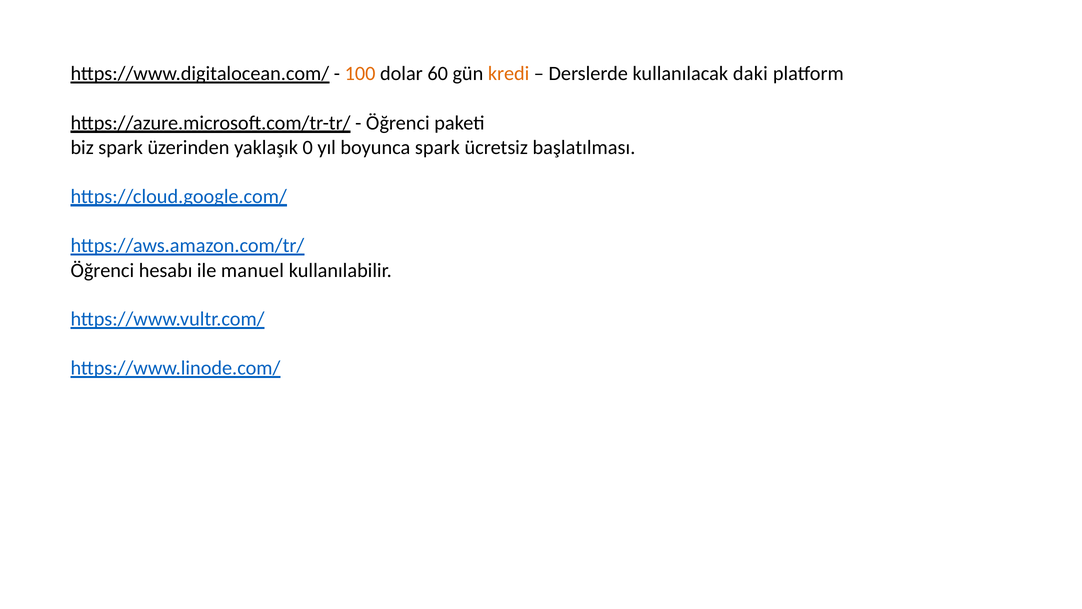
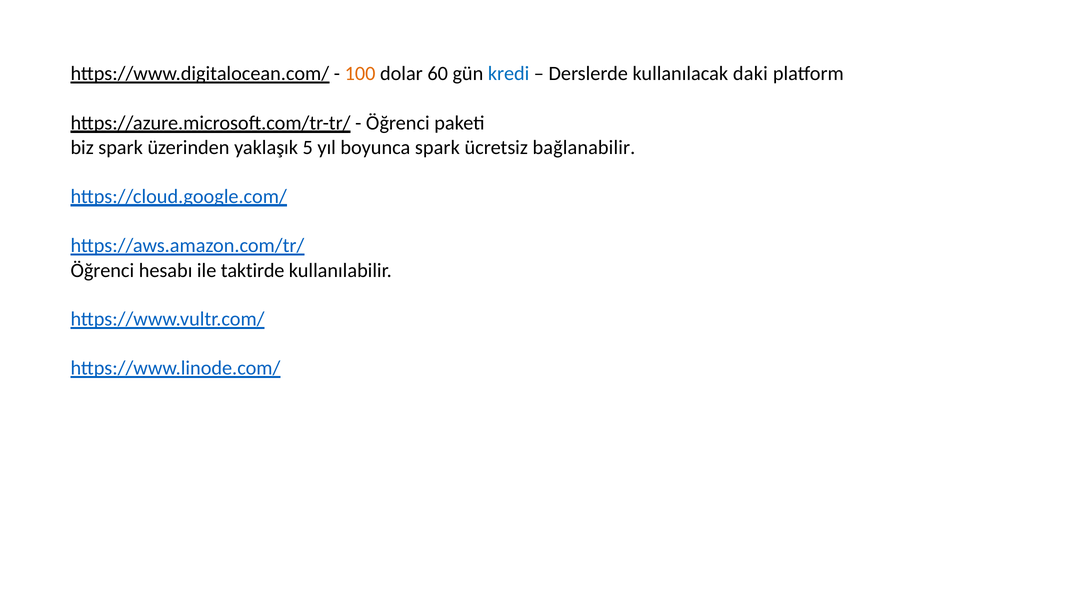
kredi colour: orange -> blue (509, 74)
0: 0 -> 5 (308, 148)
başlatılması: başlatılması -> bağlanabilir (584, 148)
manuel: manuel -> taktirde (253, 270)
